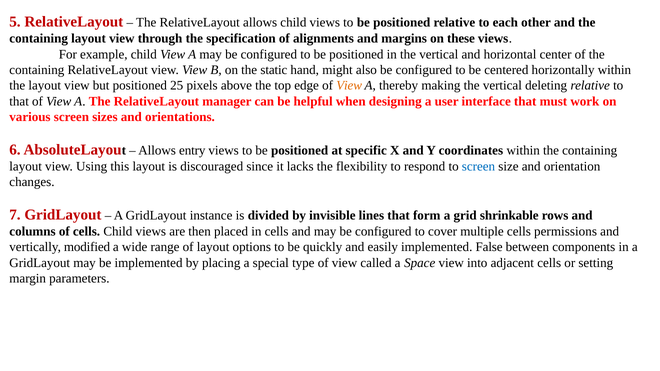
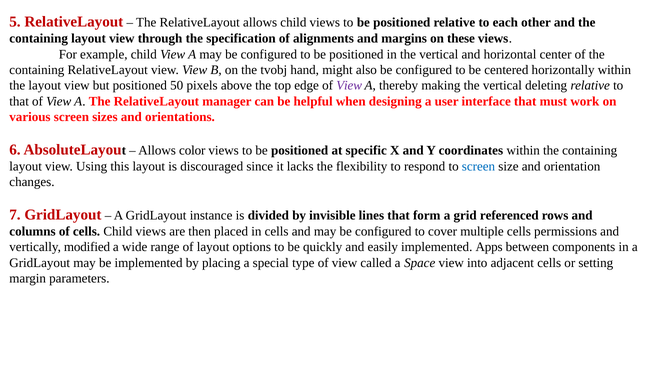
static: static -> tvobj (274, 70)
25: 25 -> 50 (177, 86)
View colour: orange -> purple (349, 86)
entry: entry -> color (192, 150)
shrinkable: shrinkable -> referenced (509, 215)
False: False -> Apps (489, 247)
